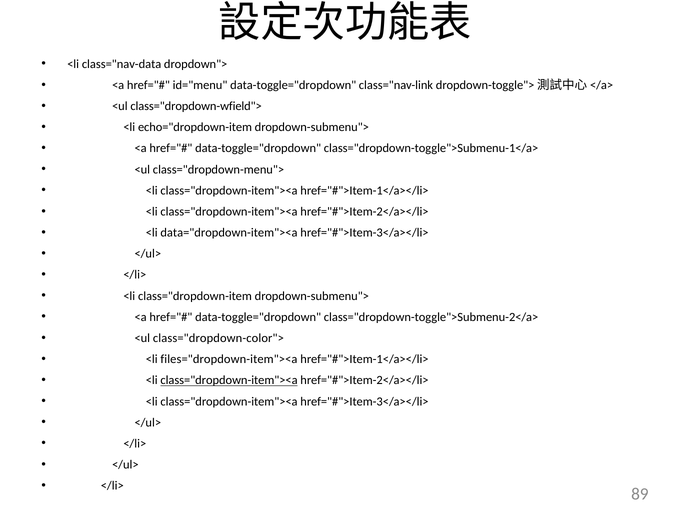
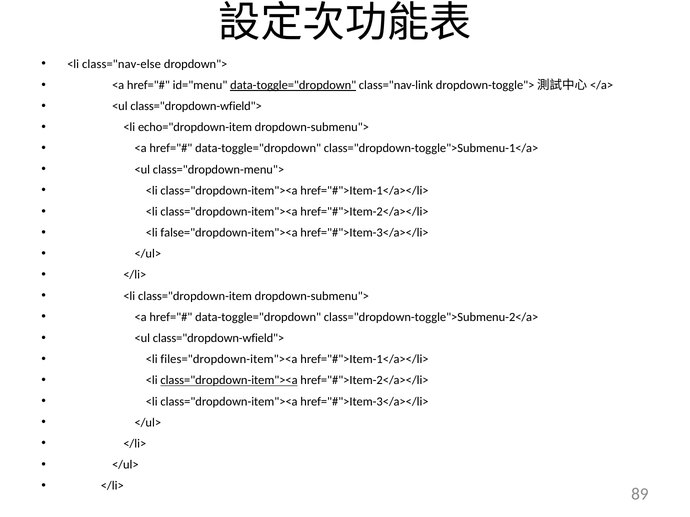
class="nav-data: class="nav-data -> class="nav-else (122, 64)
data-toggle="dropdown underline: none -> present (293, 85)
data="dropdown-item"><a: data="dropdown-item"><a -> false="dropdown-item"><a (229, 233)
class="dropdown-color">: class="dropdown-color"> -> class="dropdown-wfield"> (219, 338)
